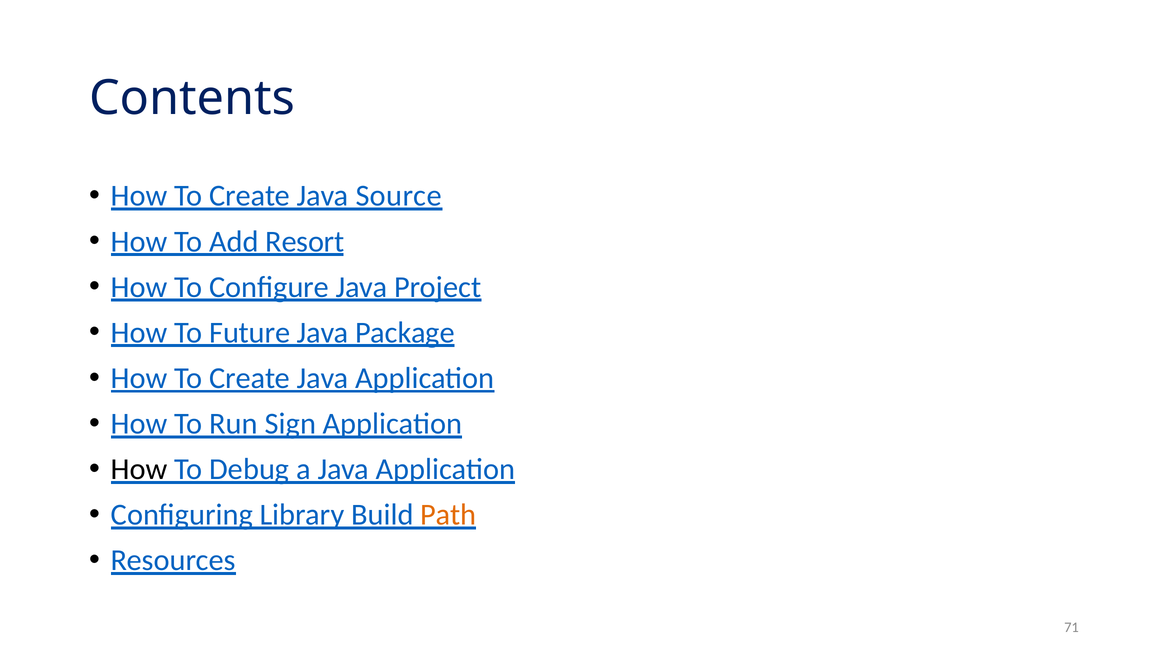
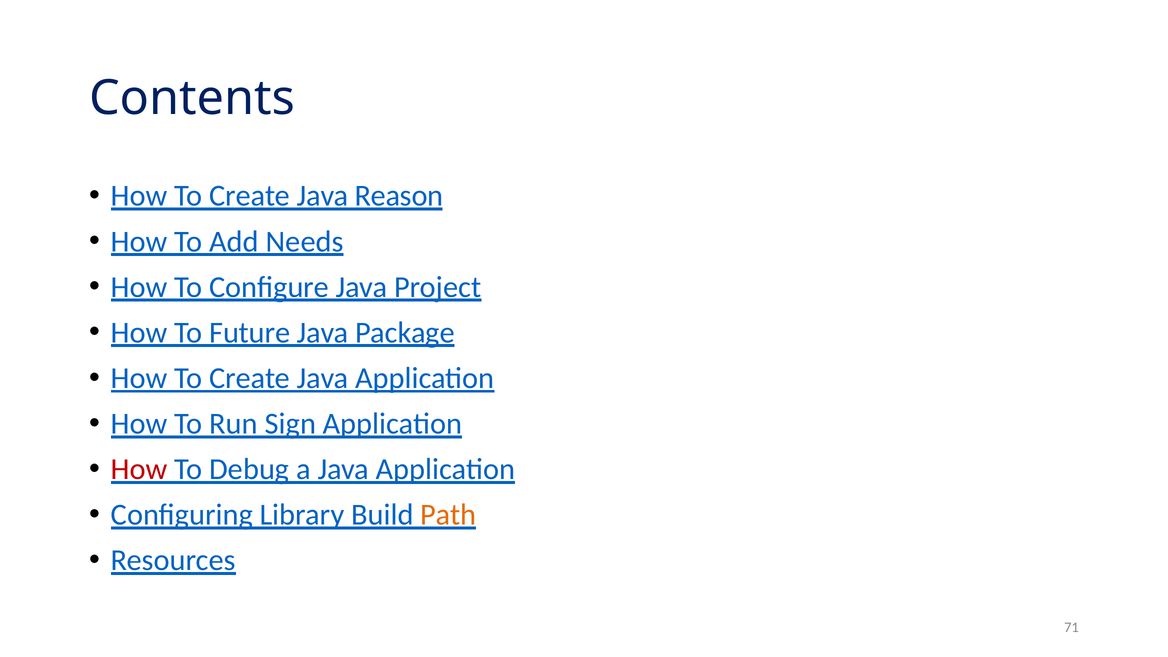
Source: Source -> Reason (399, 196)
Resort: Resort -> Needs (305, 241)
How colour: black -> red (139, 469)
